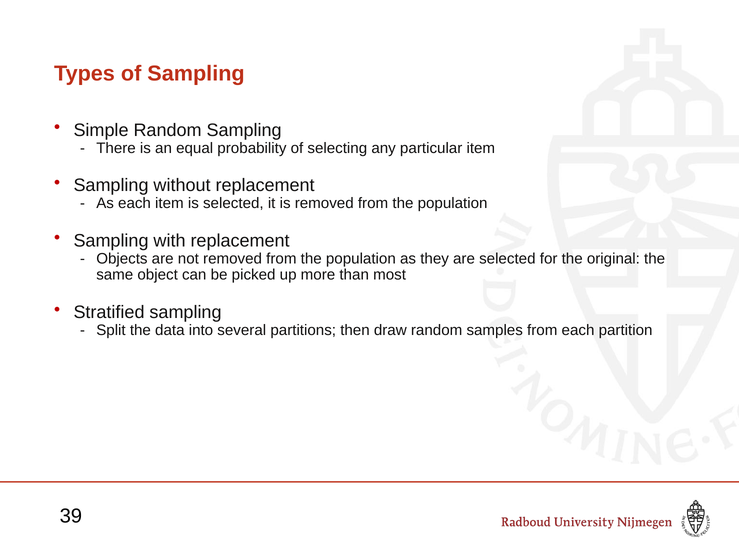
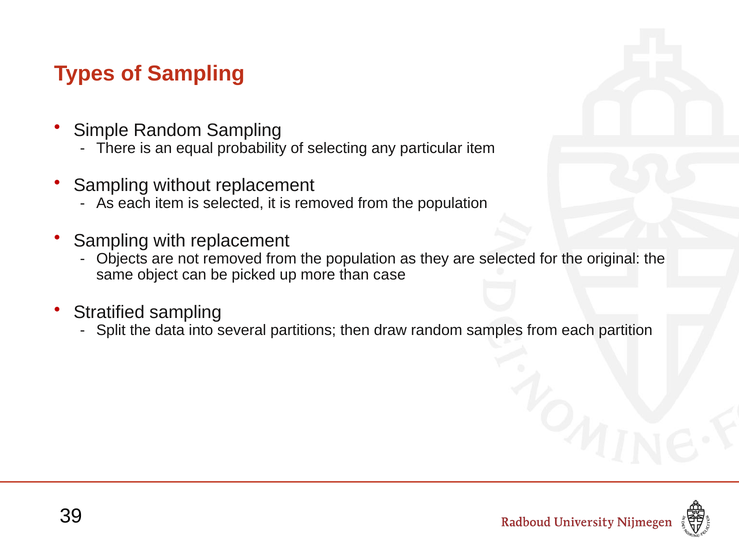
most: most -> case (389, 275)
